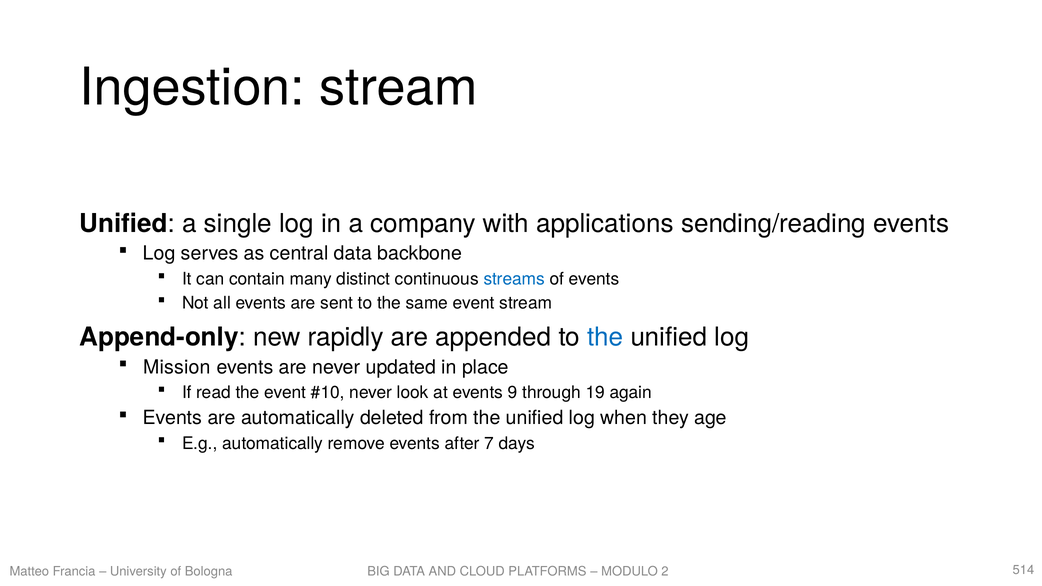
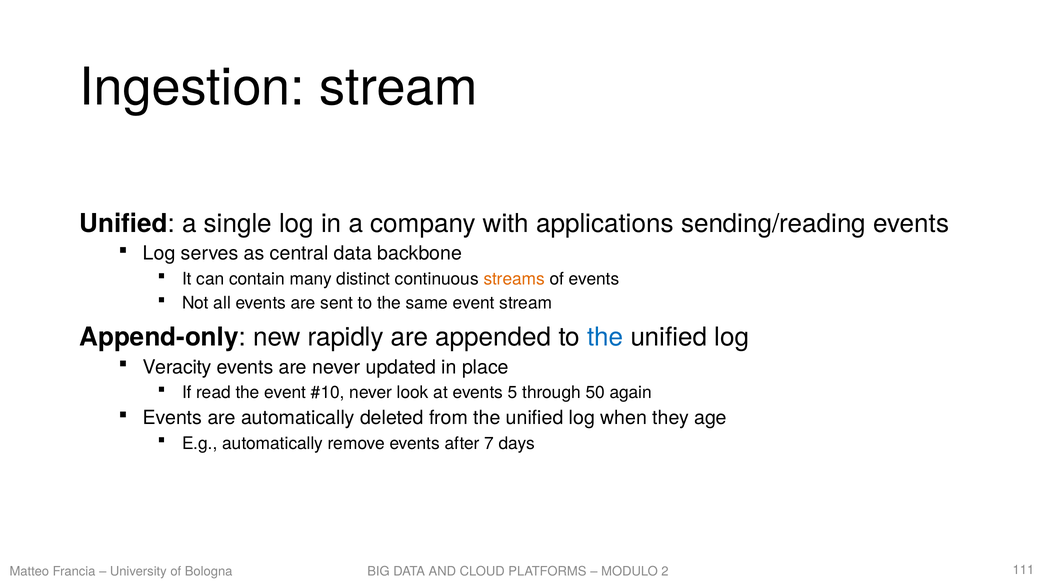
streams colour: blue -> orange (514, 279)
Mission: Mission -> Veracity (177, 367)
9: 9 -> 5 (513, 393)
19: 19 -> 50 (595, 393)
514: 514 -> 111 (1023, 570)
